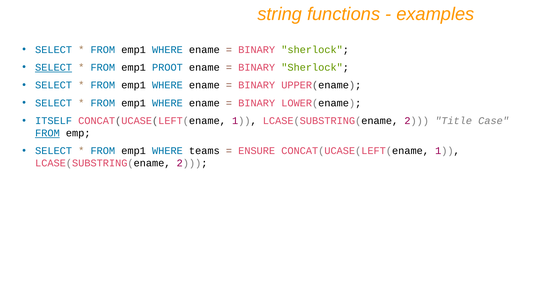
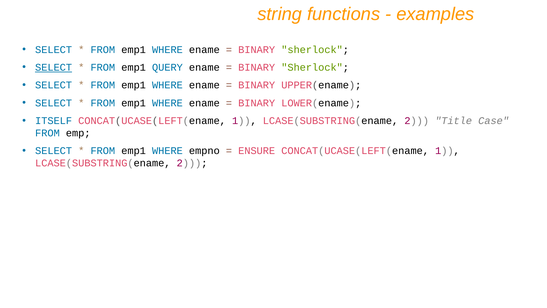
PROOT: PROOT -> QUERY (167, 67)
FROM underline: present -> none (47, 133)
teams: teams -> empno (204, 151)
